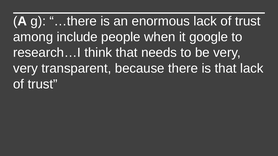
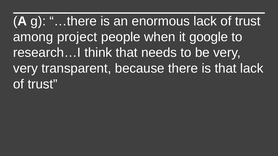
include: include -> project (77, 37)
